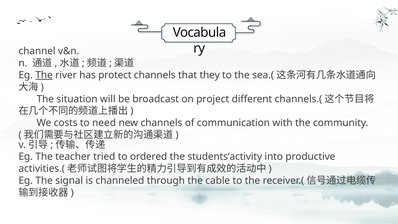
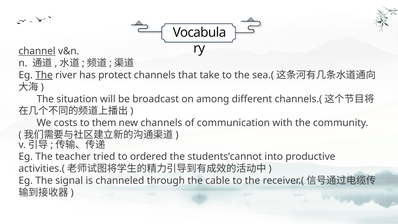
channel underline: none -> present (37, 51)
they: they -> take (210, 75)
project: project -> among (213, 99)
need: need -> them (104, 123)
students‘activity: students‘activity -> students‘cannot (225, 157)
